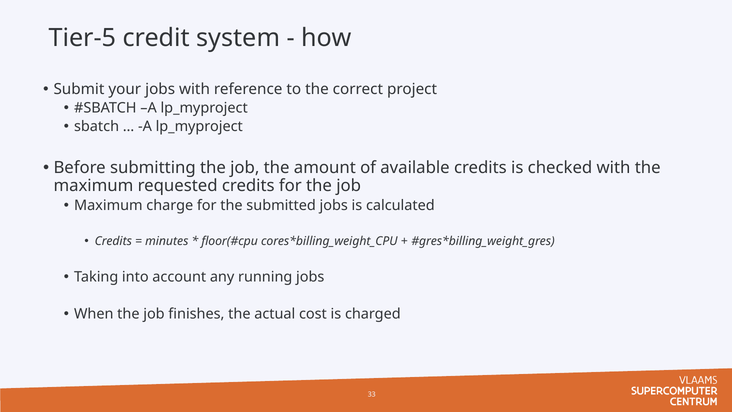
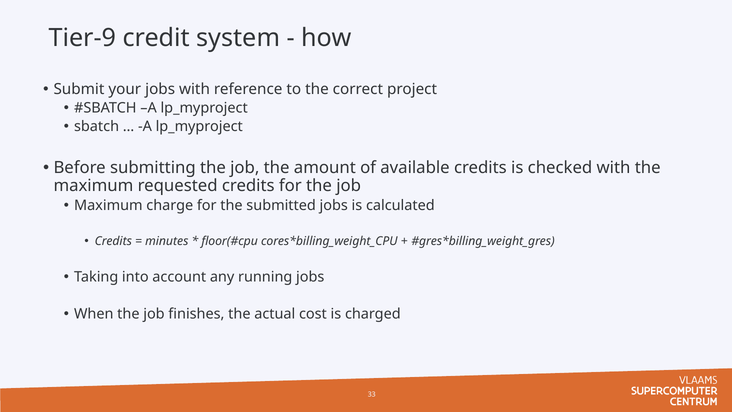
Tier-5: Tier-5 -> Tier-9 (82, 38)
